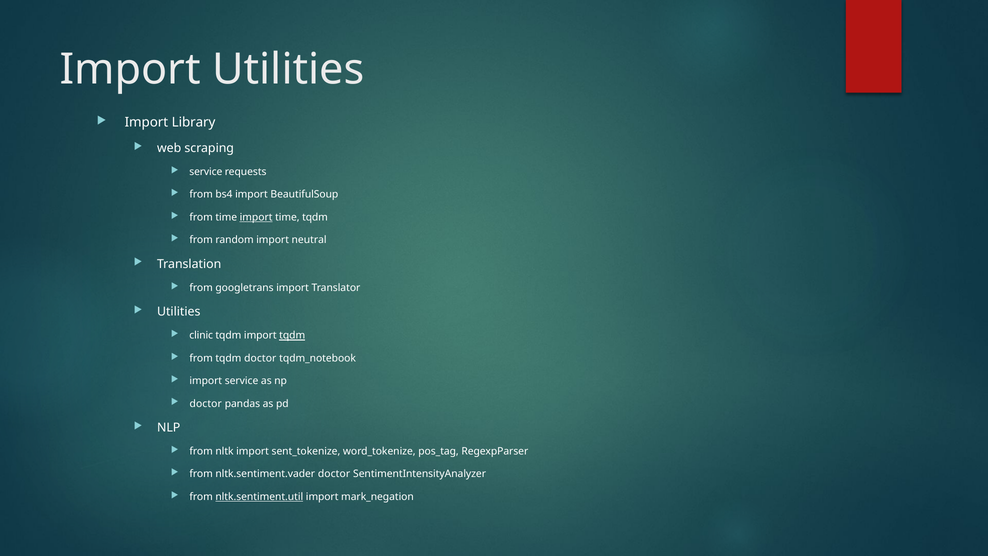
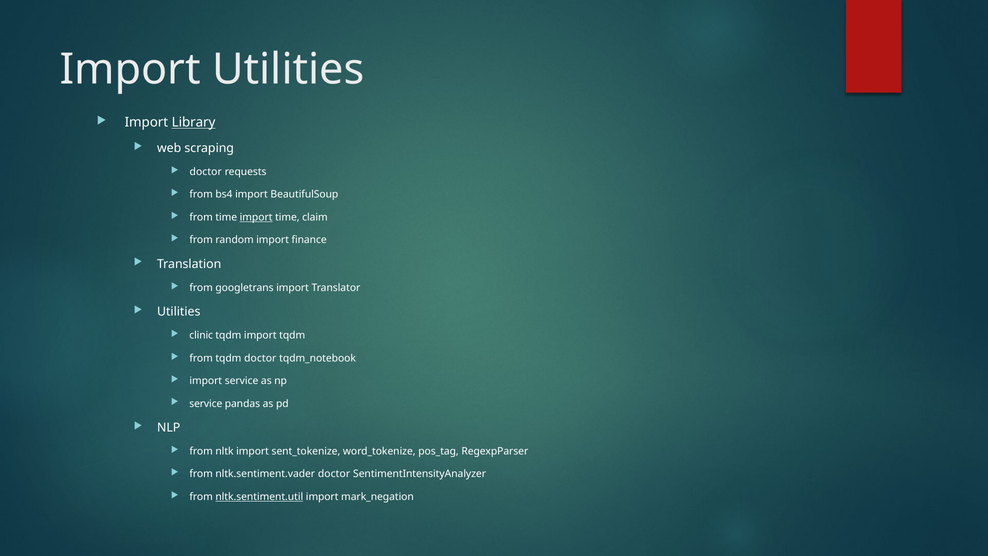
Library underline: none -> present (194, 122)
service: service -> doctor (206, 172)
time tqdm: tqdm -> claim (315, 217)
neutral: neutral -> finance (309, 240)
tqdm underline: present -> none (292, 335)
doctor: doctor -> service (206, 403)
